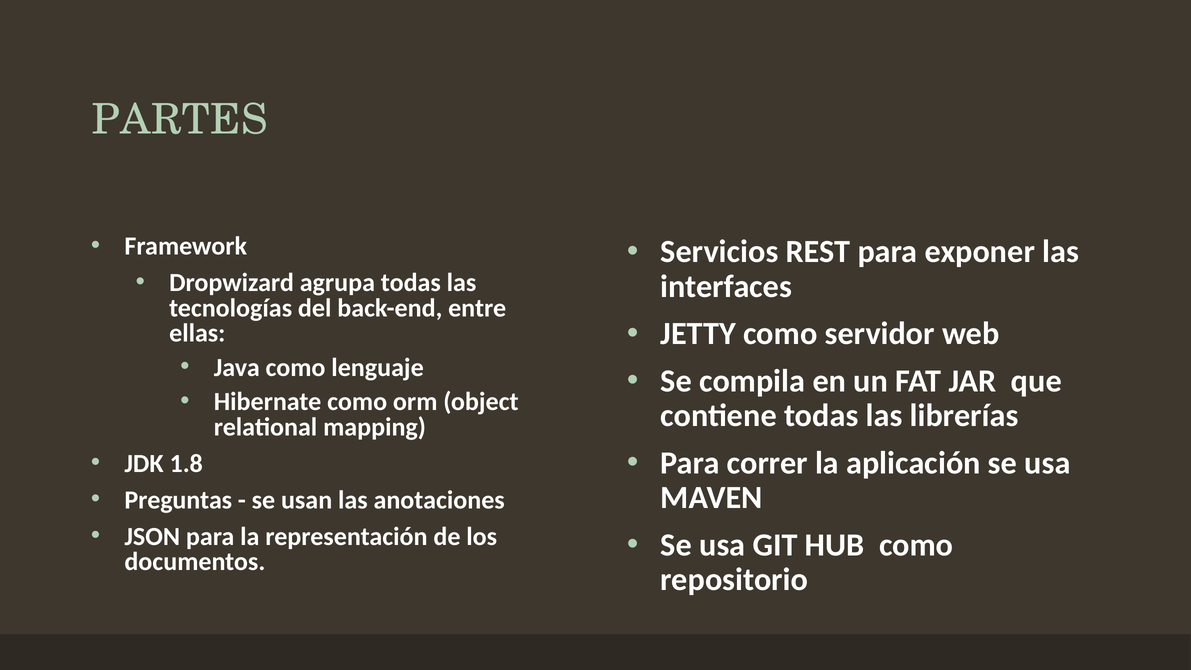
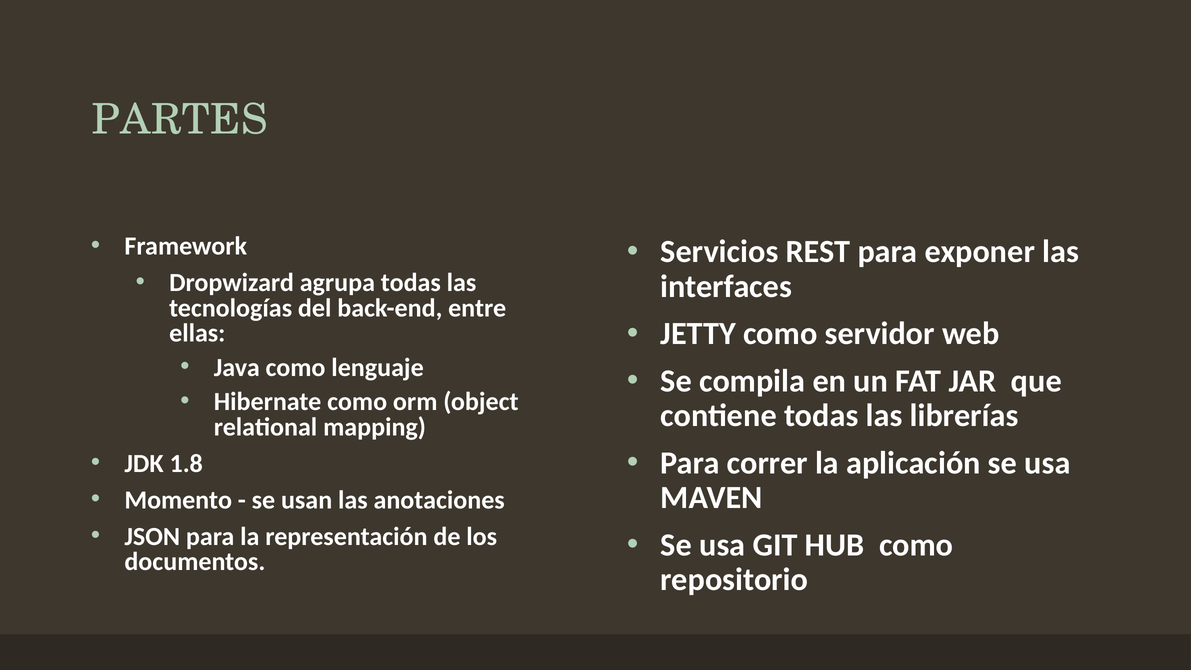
Preguntas: Preguntas -> Momento (178, 500)
